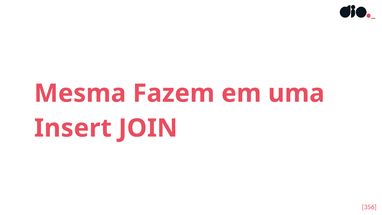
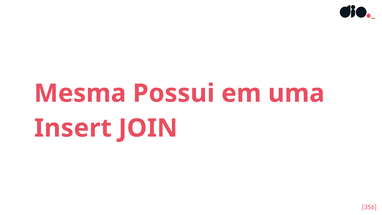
Fazem: Fazem -> Possui (174, 93)
